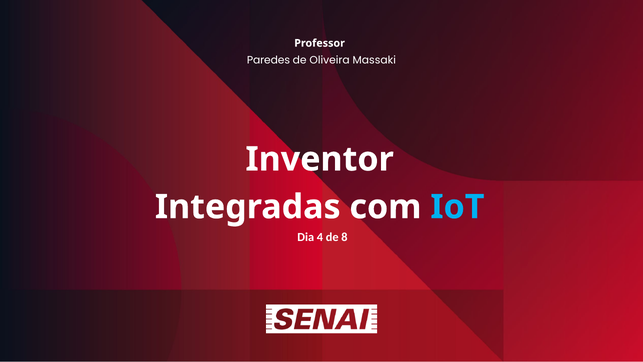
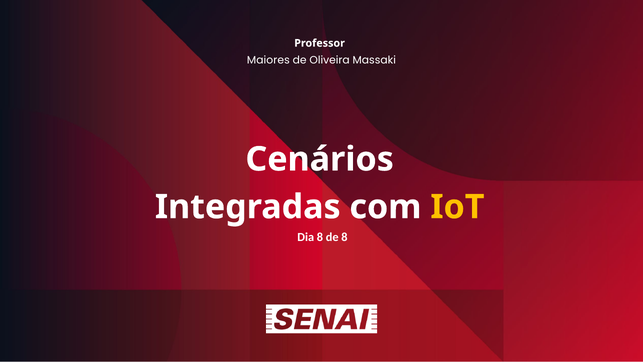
Paredes: Paredes -> Maiores (268, 60)
Inventor: Inventor -> Cenários (320, 159)
IoT colour: light blue -> yellow (457, 207)
Dia 4: 4 -> 8 (320, 237)
